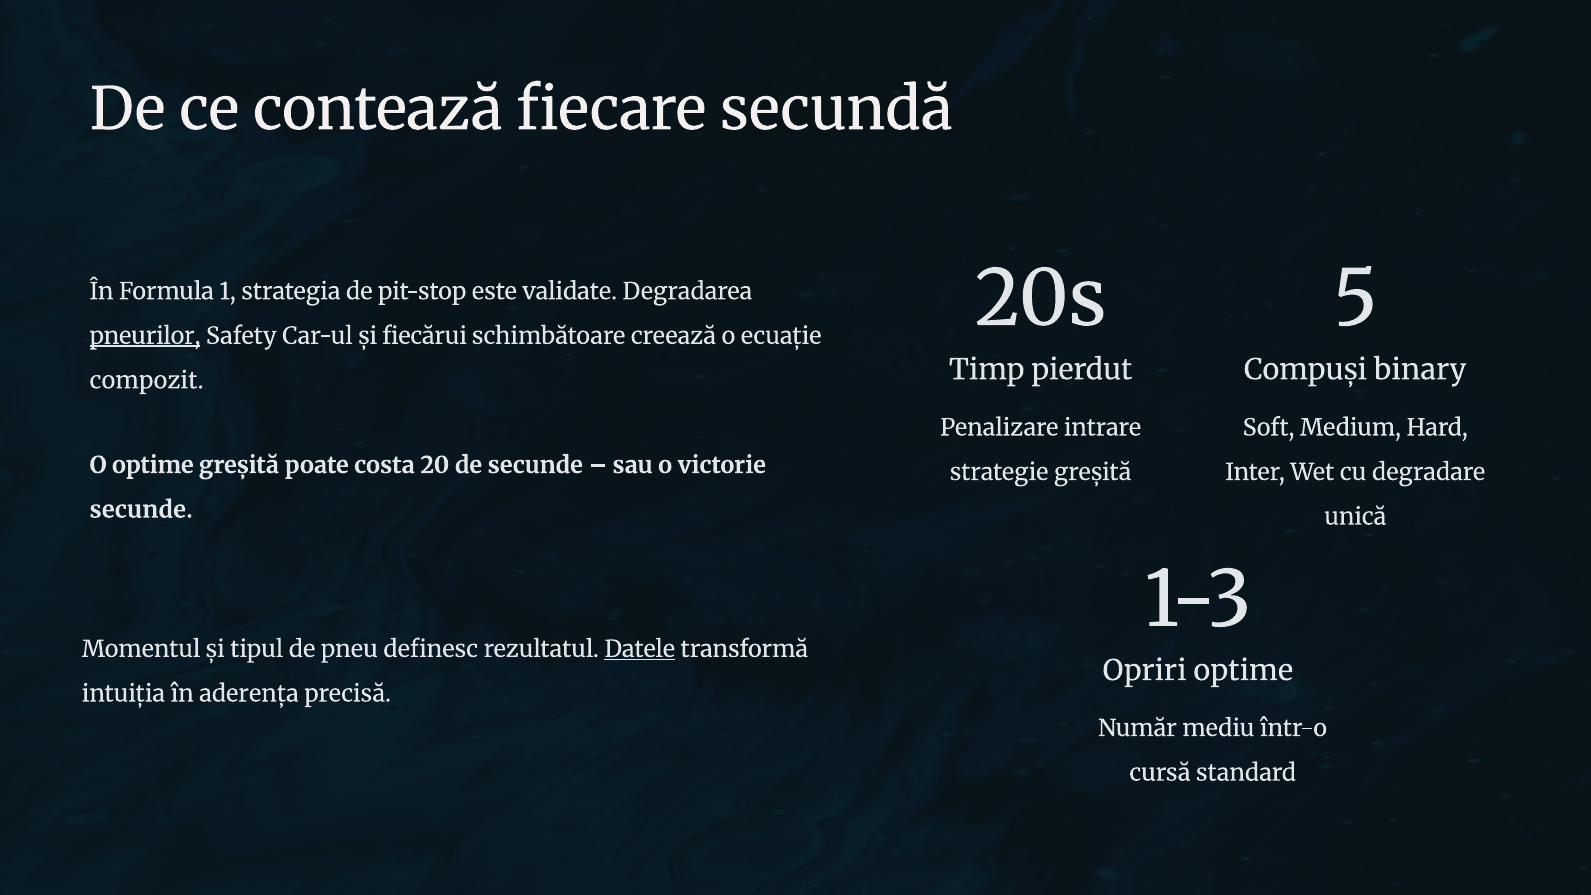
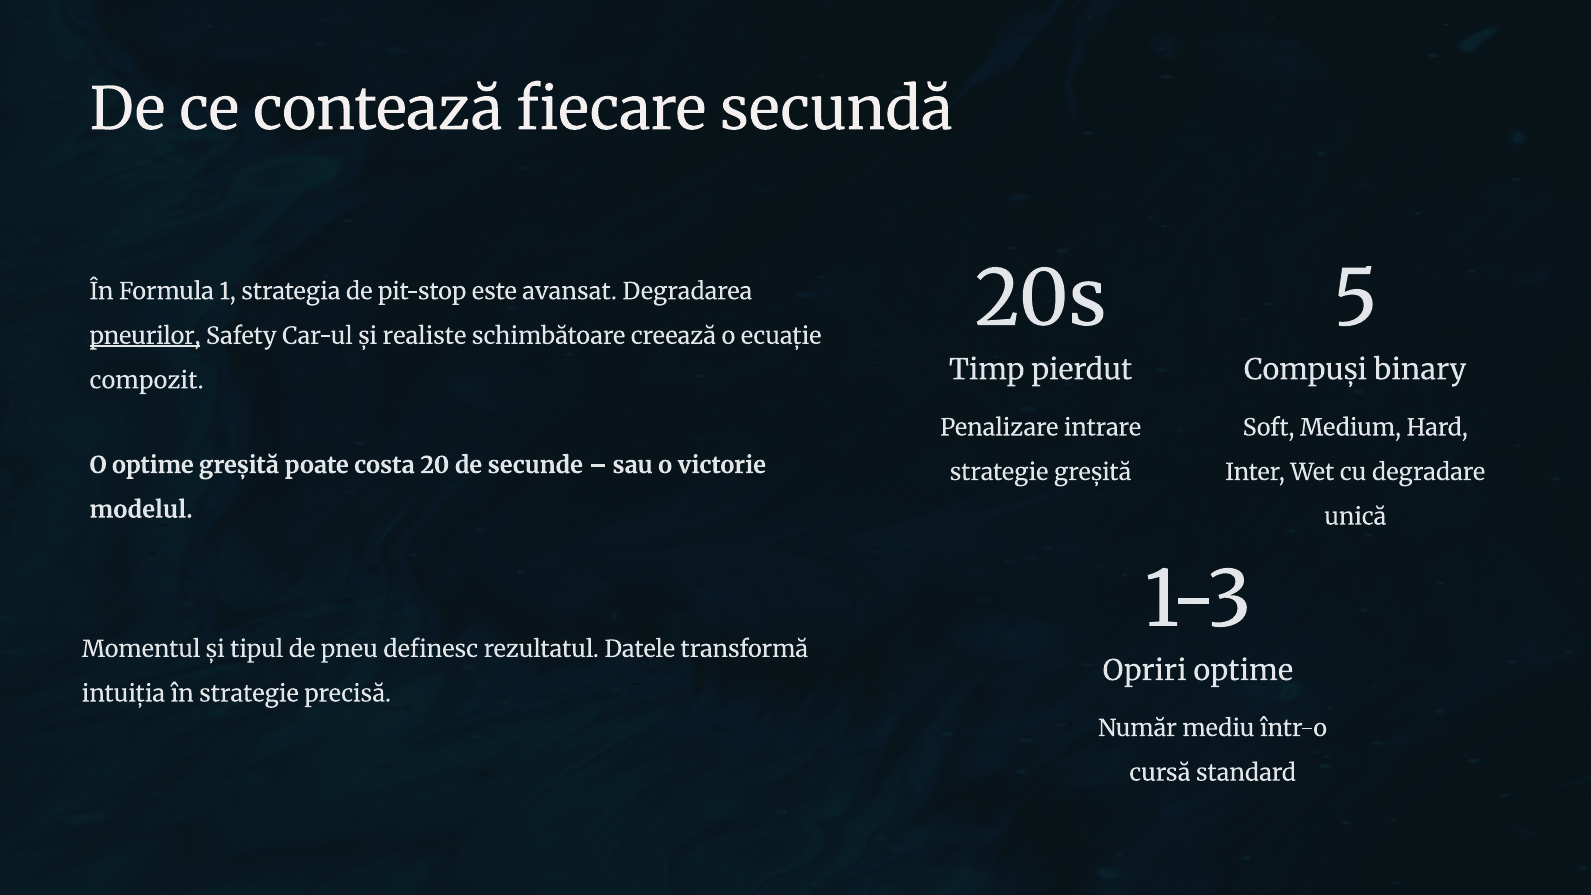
validate: validate -> avansat (570, 292)
fiecărui: fiecărui -> realiste (424, 336)
secunde: secunde -> modelul (141, 510)
Datele underline: present -> none (640, 649)
în aderența: aderența -> strategie (249, 694)
